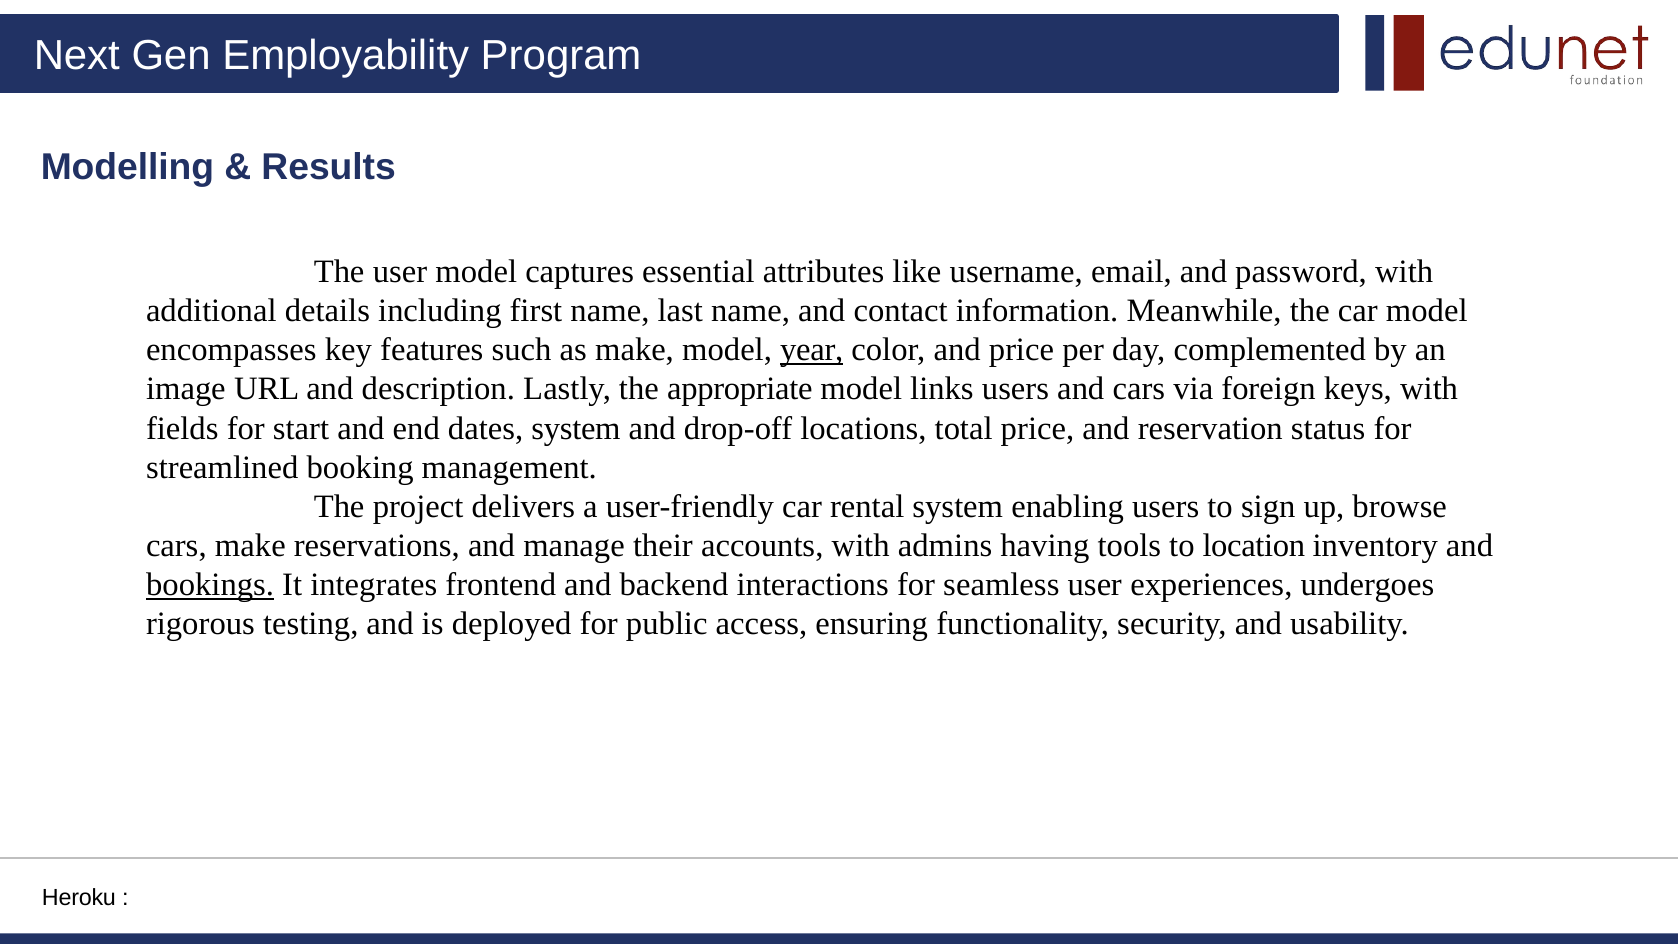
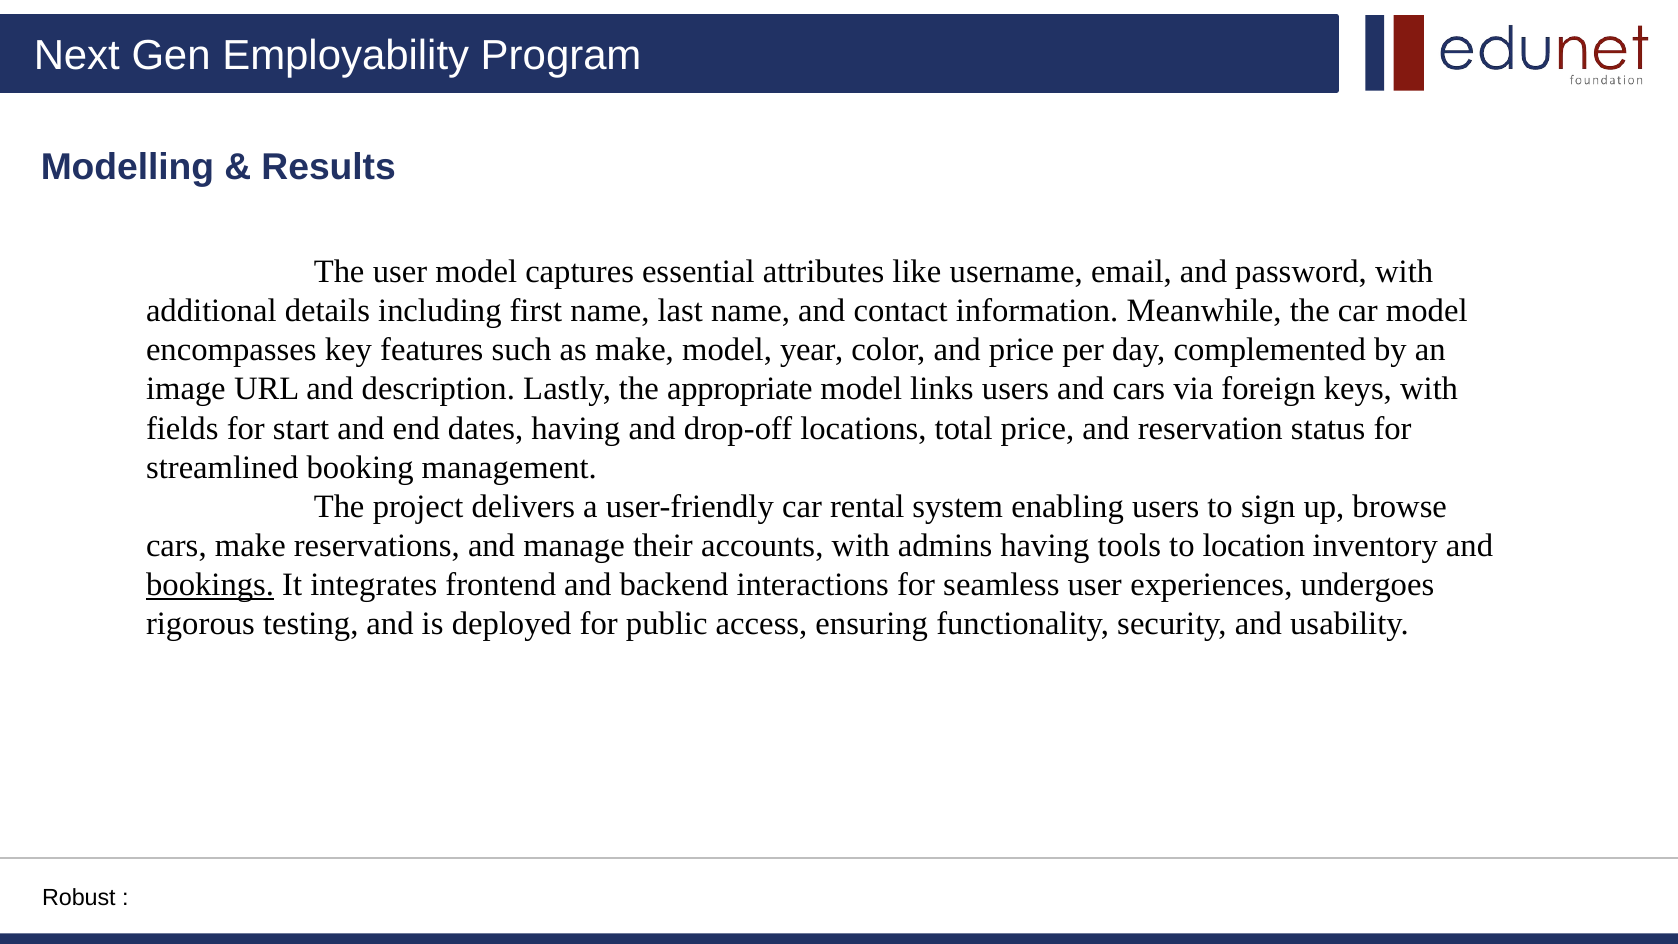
year underline: present -> none (812, 350)
dates system: system -> having (576, 428)
Heroku: Heroku -> Robust (79, 897)
